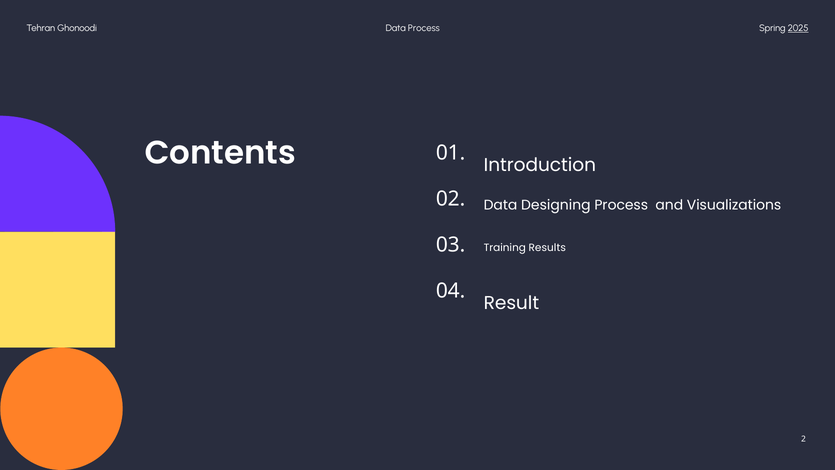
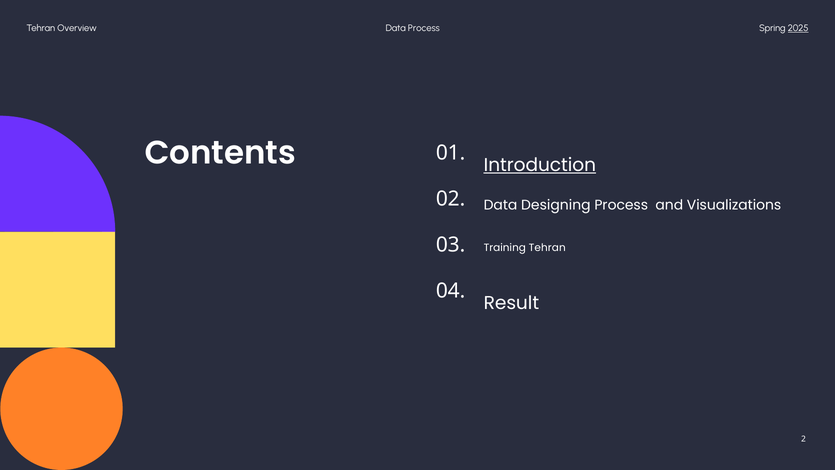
Ghonoodi: Ghonoodi -> Overview (77, 28)
Introduction underline: none -> present (540, 165)
Training Results: Results -> Tehran (547, 248)
